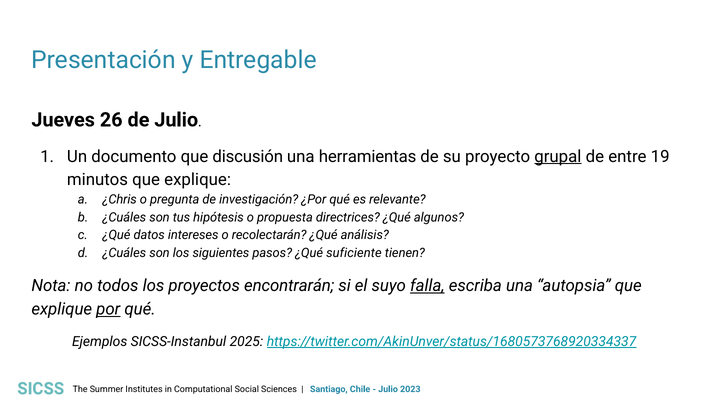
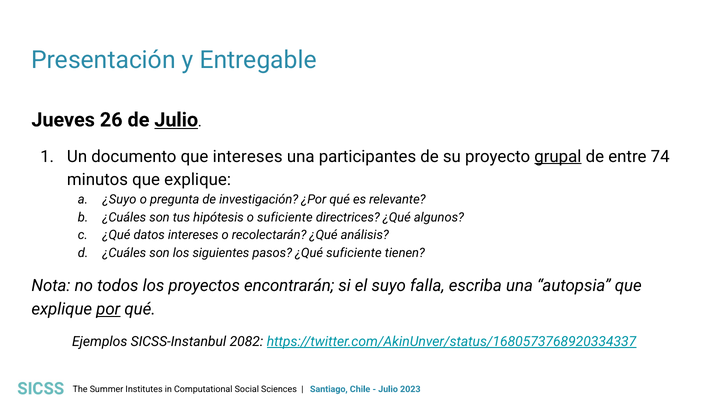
Julio underline: none -> present (176, 120)
que discusión: discusión -> intereses (248, 156)
herramientas: herramientas -> participantes (367, 156)
19: 19 -> 74 (660, 156)
¿Chris: ¿Chris -> ¿Suyo (120, 199)
o propuesta: propuesta -> suficiente (285, 217)
falla underline: present -> none (427, 286)
2025: 2025 -> 2082 (246, 341)
